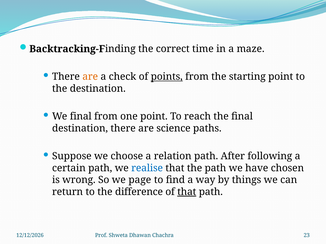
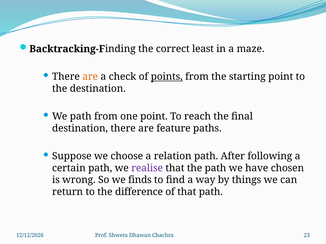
time: time -> least (203, 49)
We final: final -> path (81, 117)
science: science -> feature (173, 129)
realise colour: blue -> purple (147, 168)
page: page -> finds (140, 180)
that underline: present -> none (187, 192)
